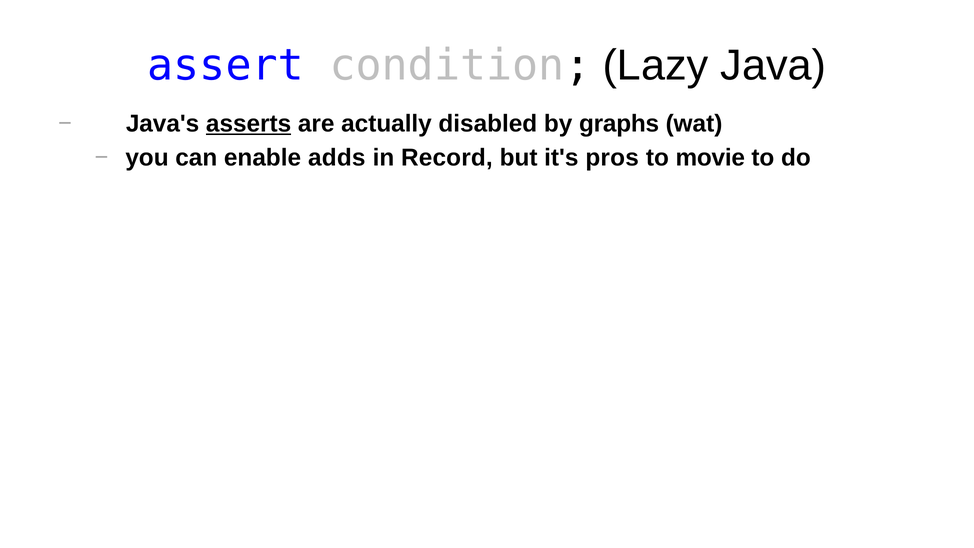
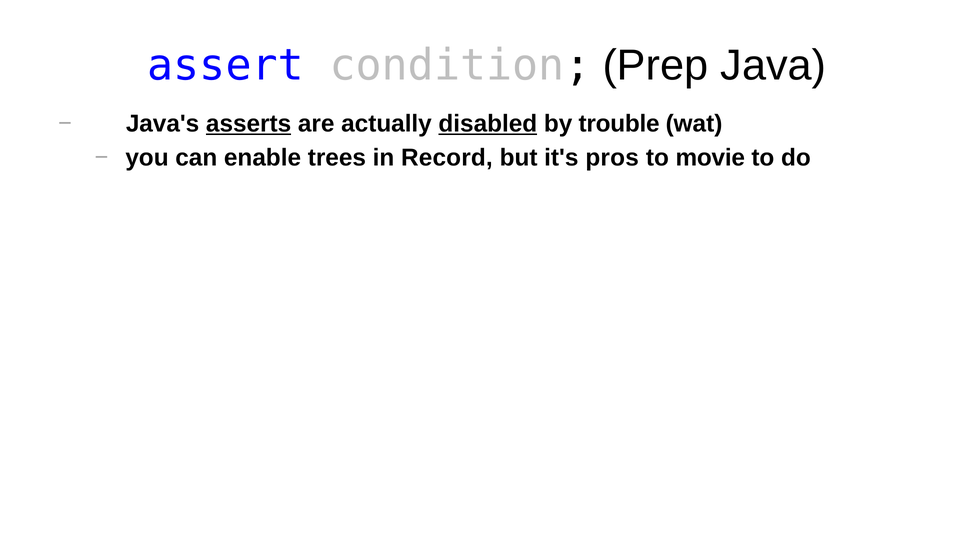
Lazy: Lazy -> Prep (655, 66)
disabled underline: none -> present (488, 124)
graphs: graphs -> trouble (619, 124)
adds: adds -> trees (337, 158)
